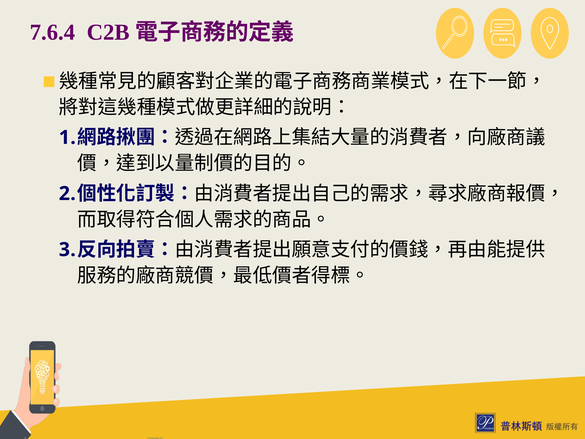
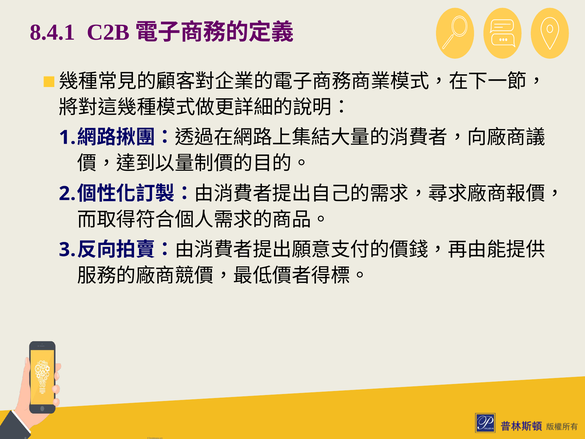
7.6.4: 7.6.4 -> 8.4.1 (53, 32)
